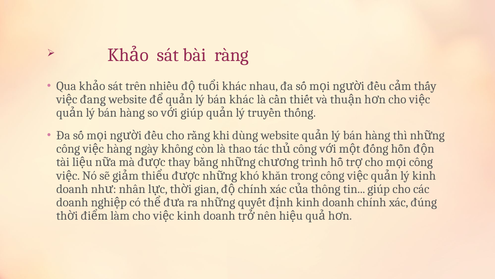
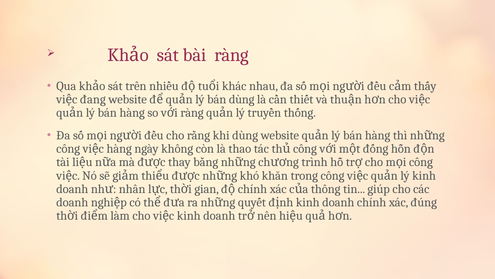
bán khác: khác -> dùng (242, 99)
giúp: giúp -> ràng (192, 113)
